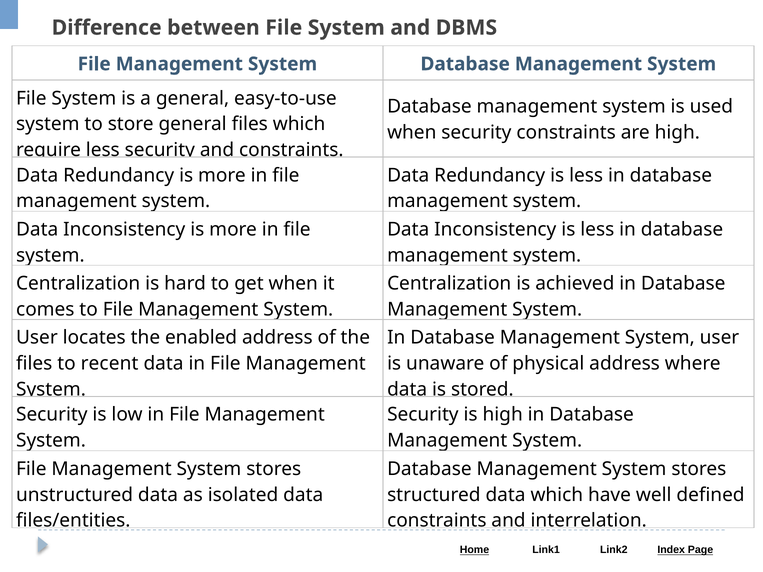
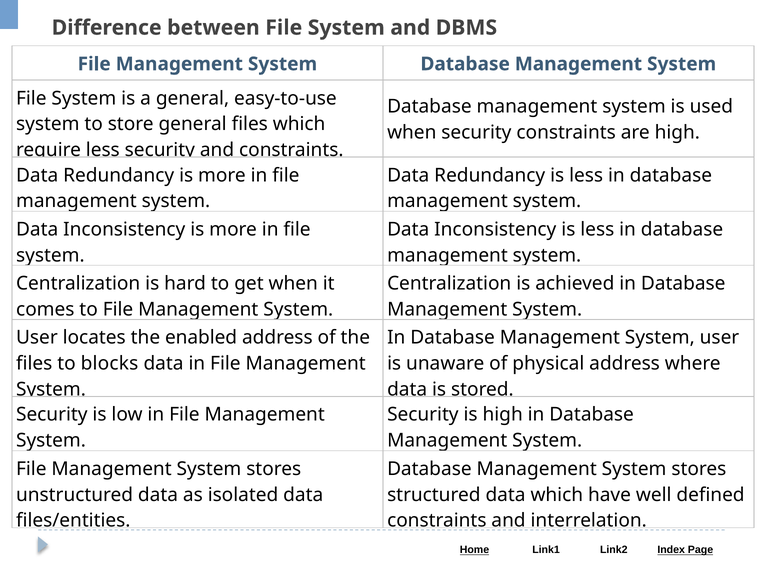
recent: recent -> blocks (109, 364)
